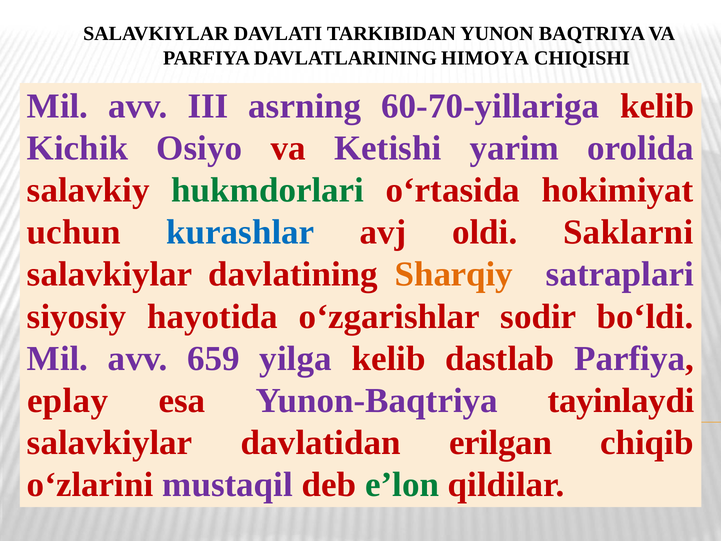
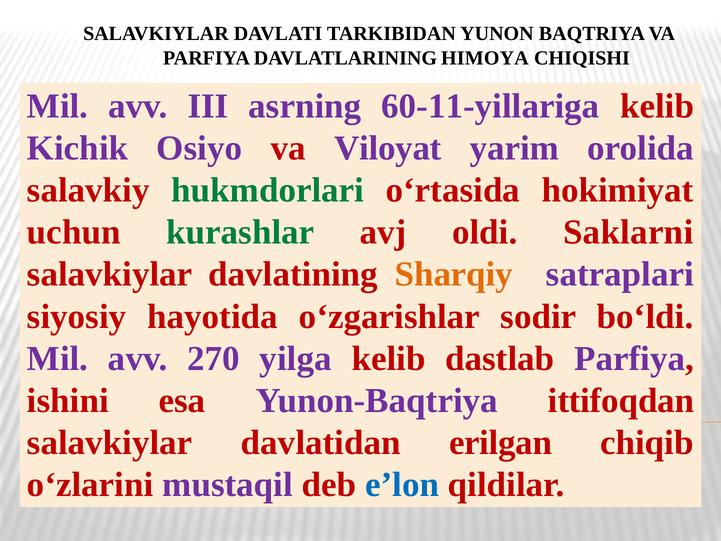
60-70-yillariga: 60-70-yillariga -> 60-11-yillariga (490, 106)
Ketishi: Ketishi -> Viloyat (388, 148)
kurashlar colour: blue -> green (240, 232)
659: 659 -> 270 (213, 358)
eplay: eplay -> ishini (68, 400)
tayinlaydi: tayinlaydi -> ittifoqdan (621, 400)
e’lon colour: green -> blue (402, 485)
